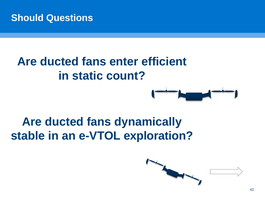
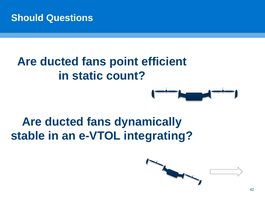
enter: enter -> point (124, 62)
exploration: exploration -> integrating (158, 136)
